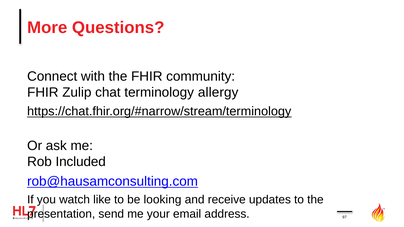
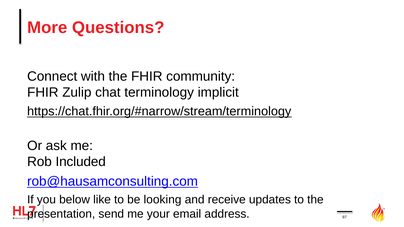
allergy: allergy -> implicit (218, 93)
watch: watch -> below (75, 200)
